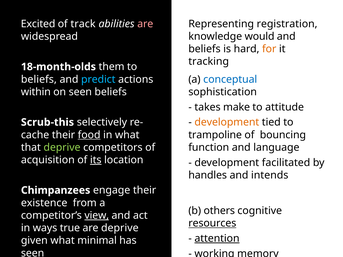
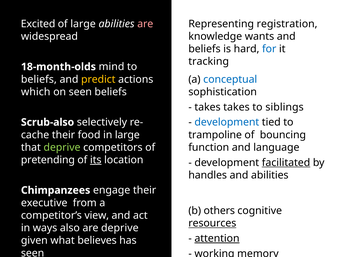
of track: track -> large (83, 24)
would: would -> wants (260, 36)
for colour: orange -> blue (269, 49)
them: them -> mind (112, 67)
predict colour: light blue -> yellow (98, 79)
within: within -> which (36, 92)
takes make: make -> takes (236, 107)
attitude: attitude -> siblings (285, 107)
development colour: orange -> blue (227, 122)
Scrub-this: Scrub-this -> Scrub-also (48, 122)
food underline: present -> none (89, 135)
in what: what -> large (127, 135)
acquisition: acquisition -> pretending (48, 160)
facilitated underline: none -> present (286, 163)
and intends: intends -> abilities (270, 175)
existence: existence -> executive (44, 203)
view underline: present -> none (97, 216)
true: true -> also (70, 228)
minimal: minimal -> believes (97, 241)
